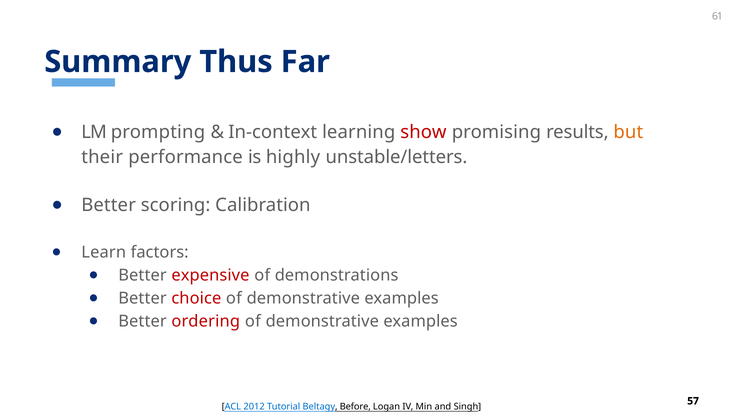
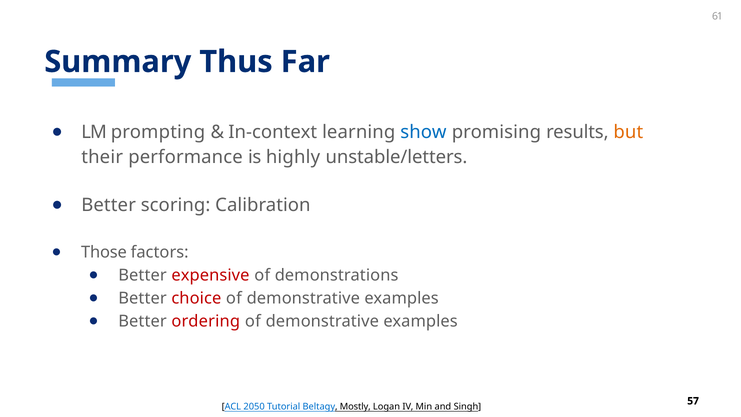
show colour: red -> blue (423, 132)
Learn: Learn -> Those (104, 252)
2012: 2012 -> 2050 (254, 407)
Before: Before -> Mostly (355, 407)
